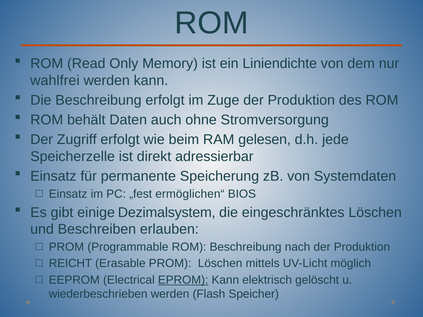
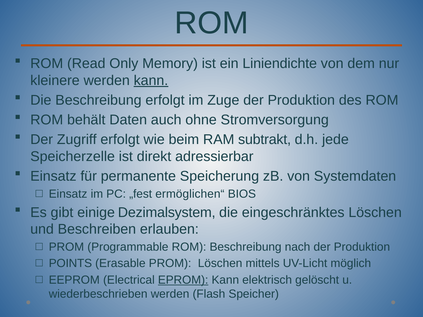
wahlfrei: wahlfrei -> kleinere (55, 81)
kann underline: none -> present (151, 81)
gelesen: gelesen -> subtrakt (265, 140)
REICHT: REICHT -> POINTS (70, 264)
